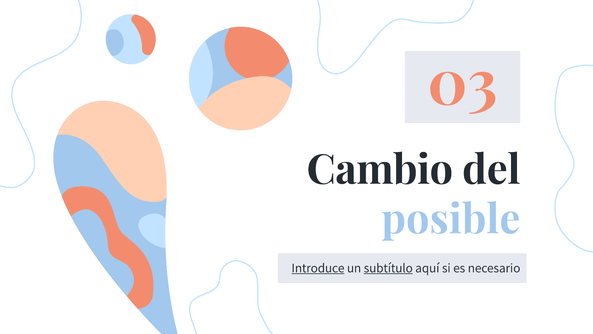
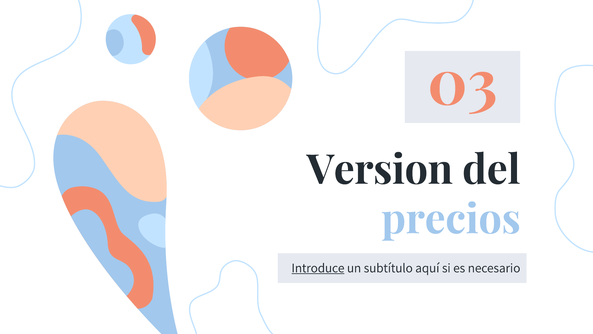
Cambio: Cambio -> Version (380, 170)
posible: posible -> precios (451, 219)
subtítulo underline: present -> none (388, 268)
